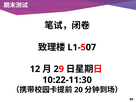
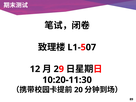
10:22-11:30: 10:22-11:30 -> 10:20-11:30 (67, 80)
